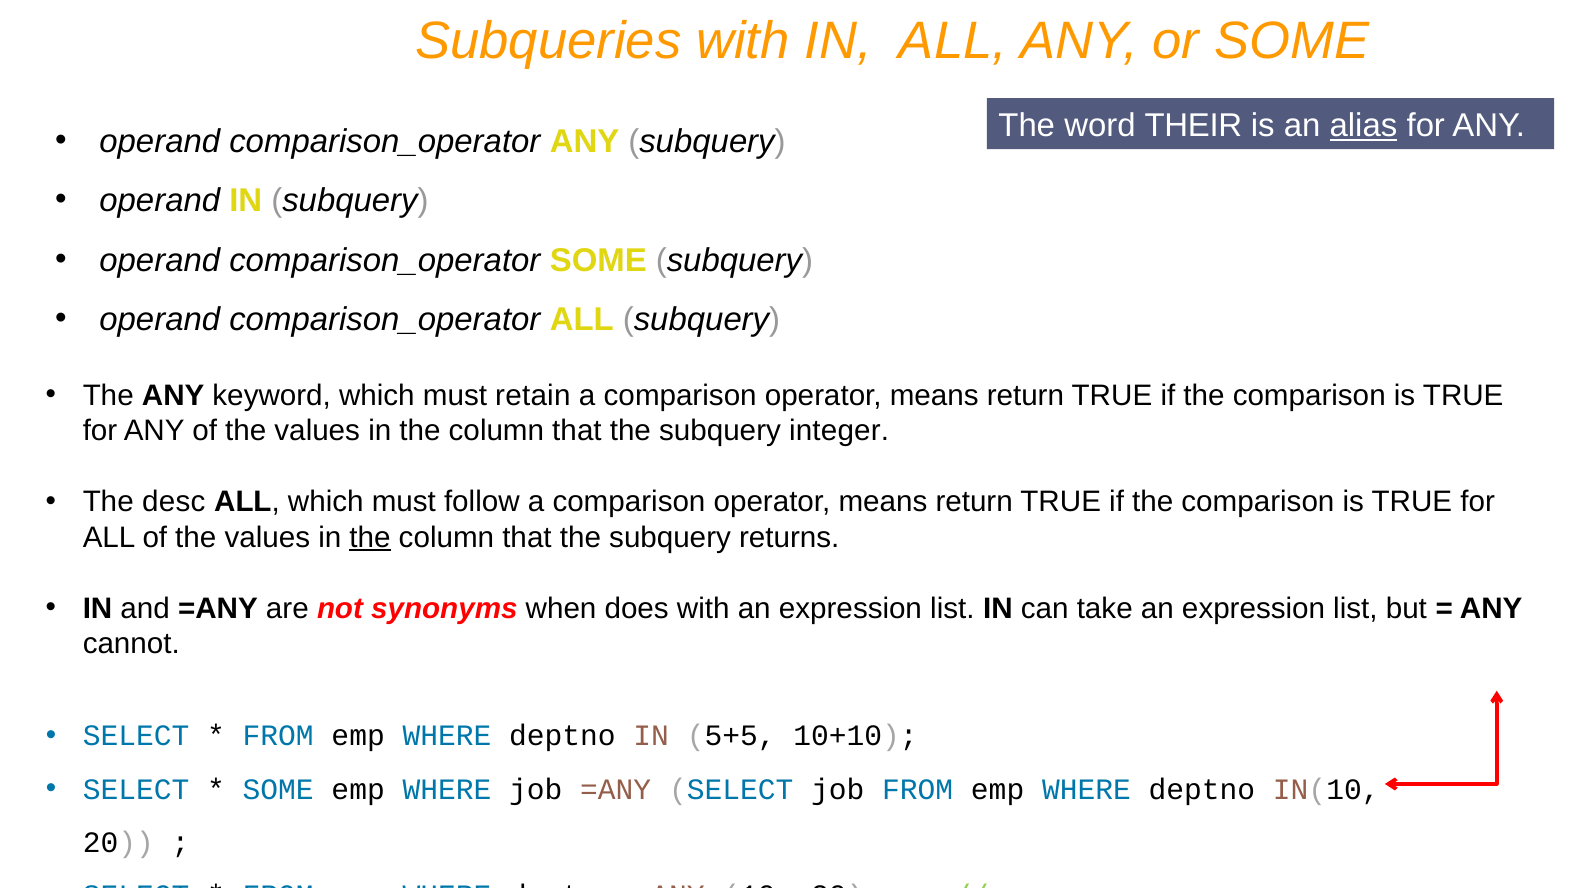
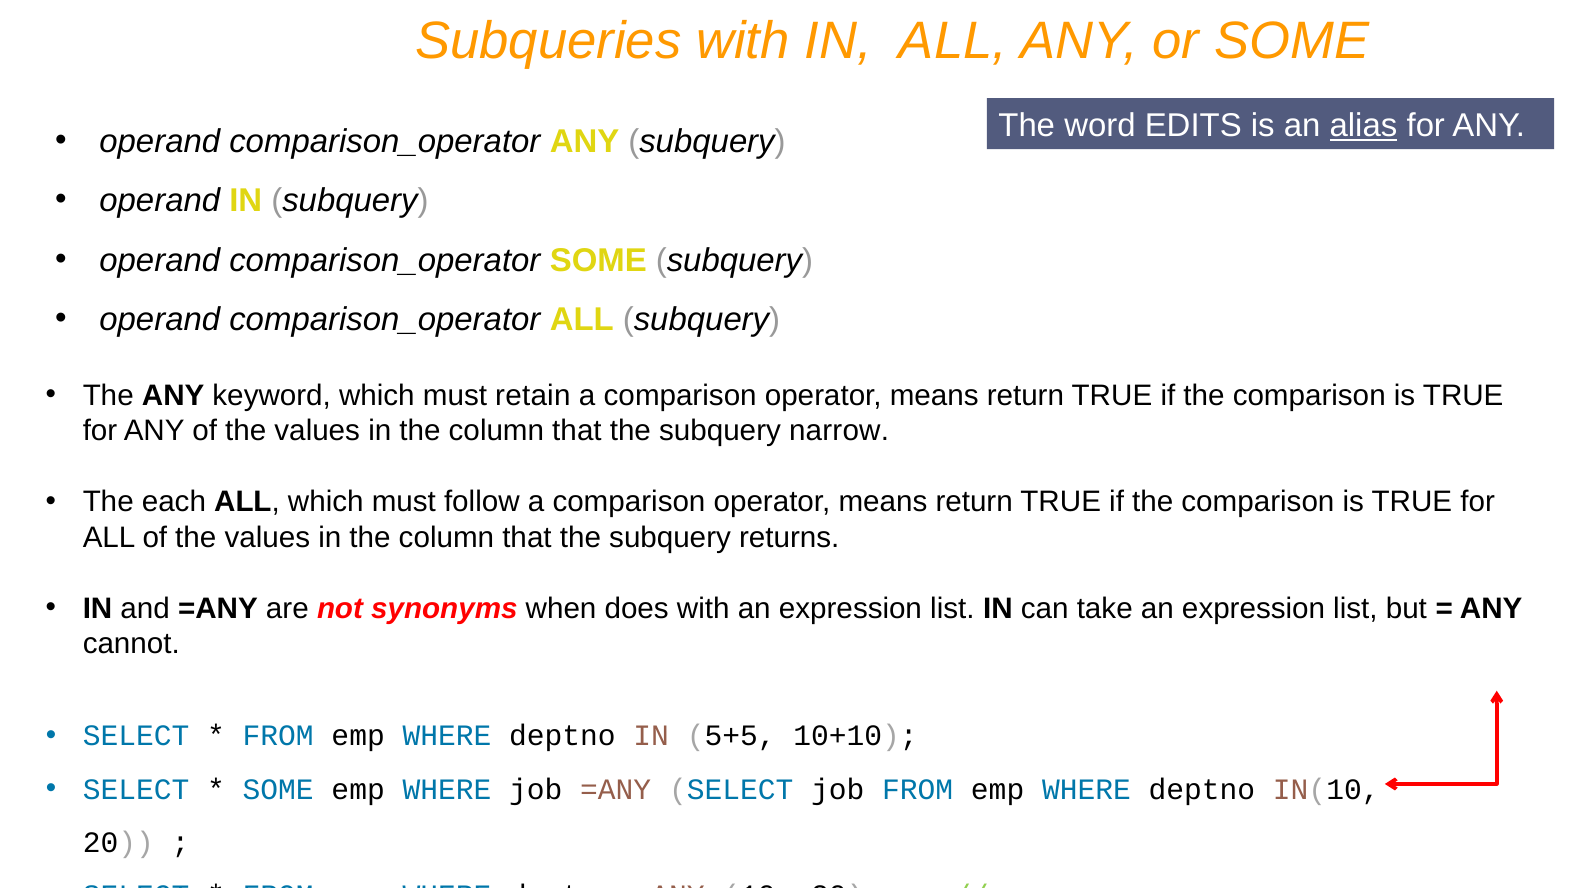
THEIR: THEIR -> EDITS (1193, 126)
integer: integer -> narrow (839, 431)
desc: desc -> each (174, 502)
the underline: present -> none (370, 537)
